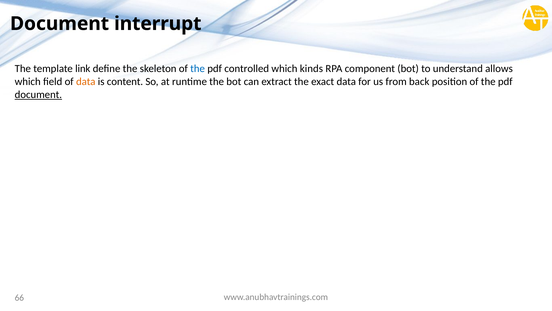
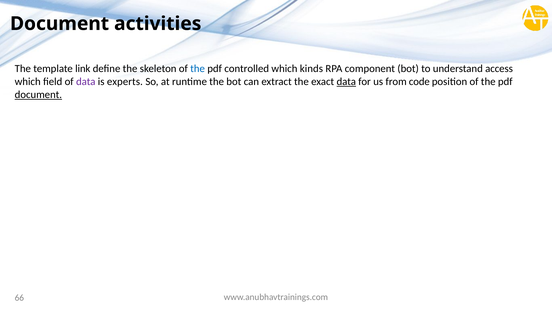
interrupt: interrupt -> activities (158, 24)
allows: allows -> access (499, 69)
data colour: orange -> purple (86, 82)
content: content -> experts (125, 82)
data underline: none -> present (346, 82)
back: back -> code (419, 82)
